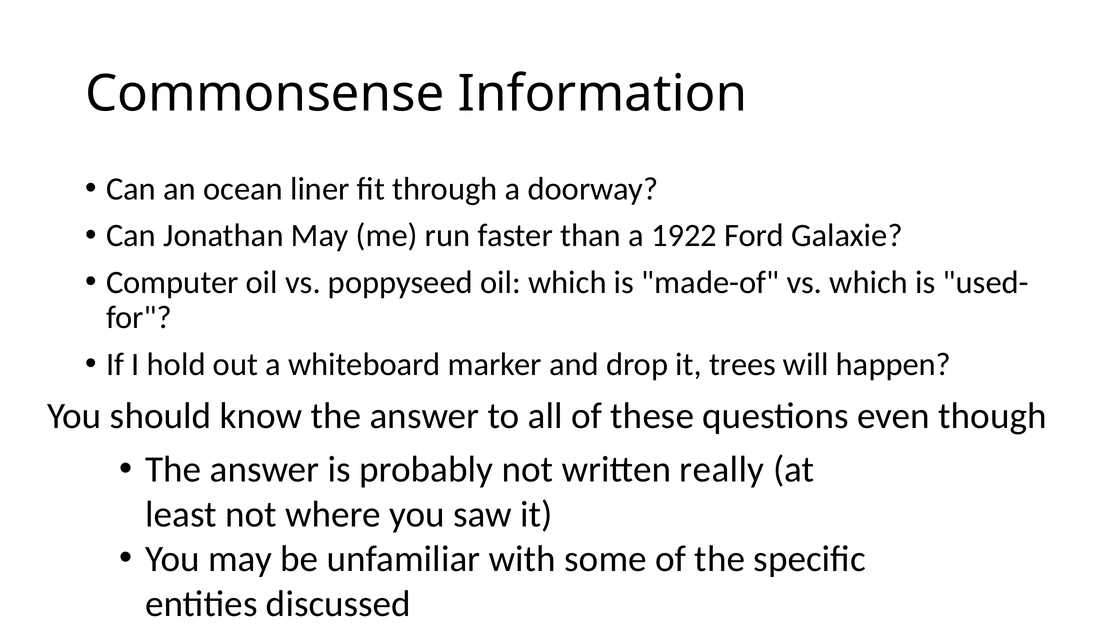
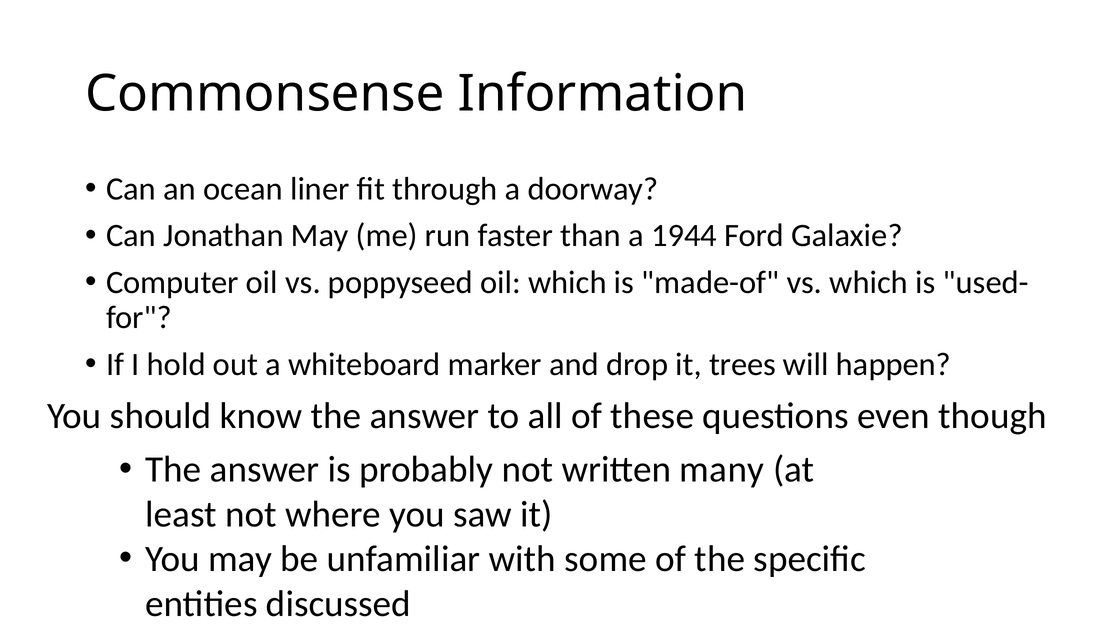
1922: 1922 -> 1944 (684, 235)
really: really -> many (722, 470)
